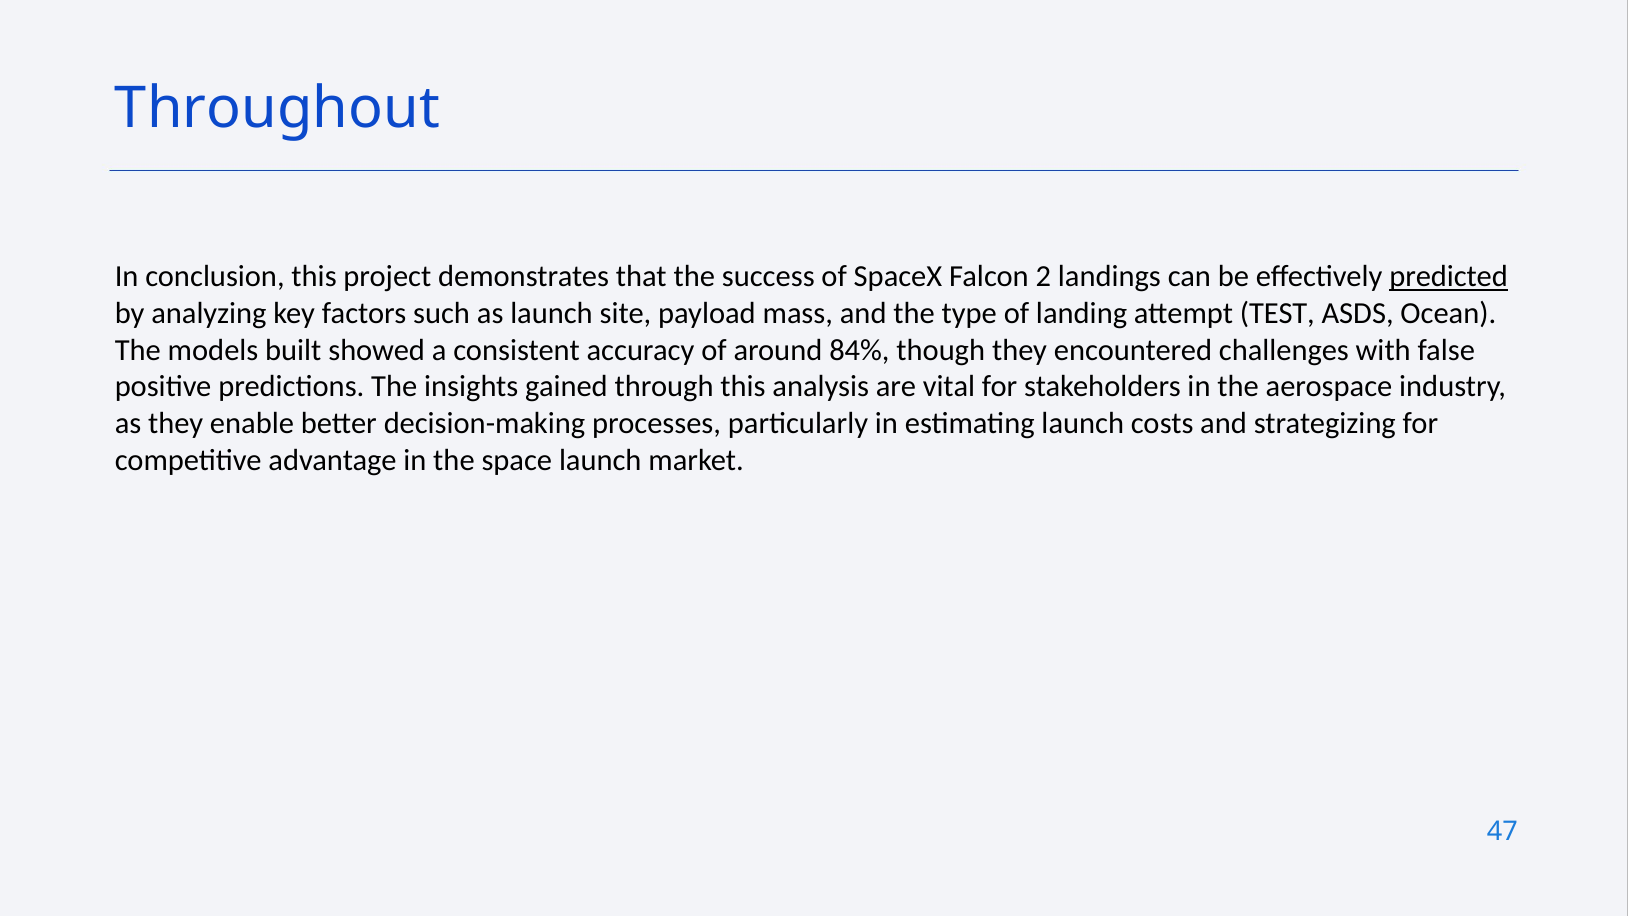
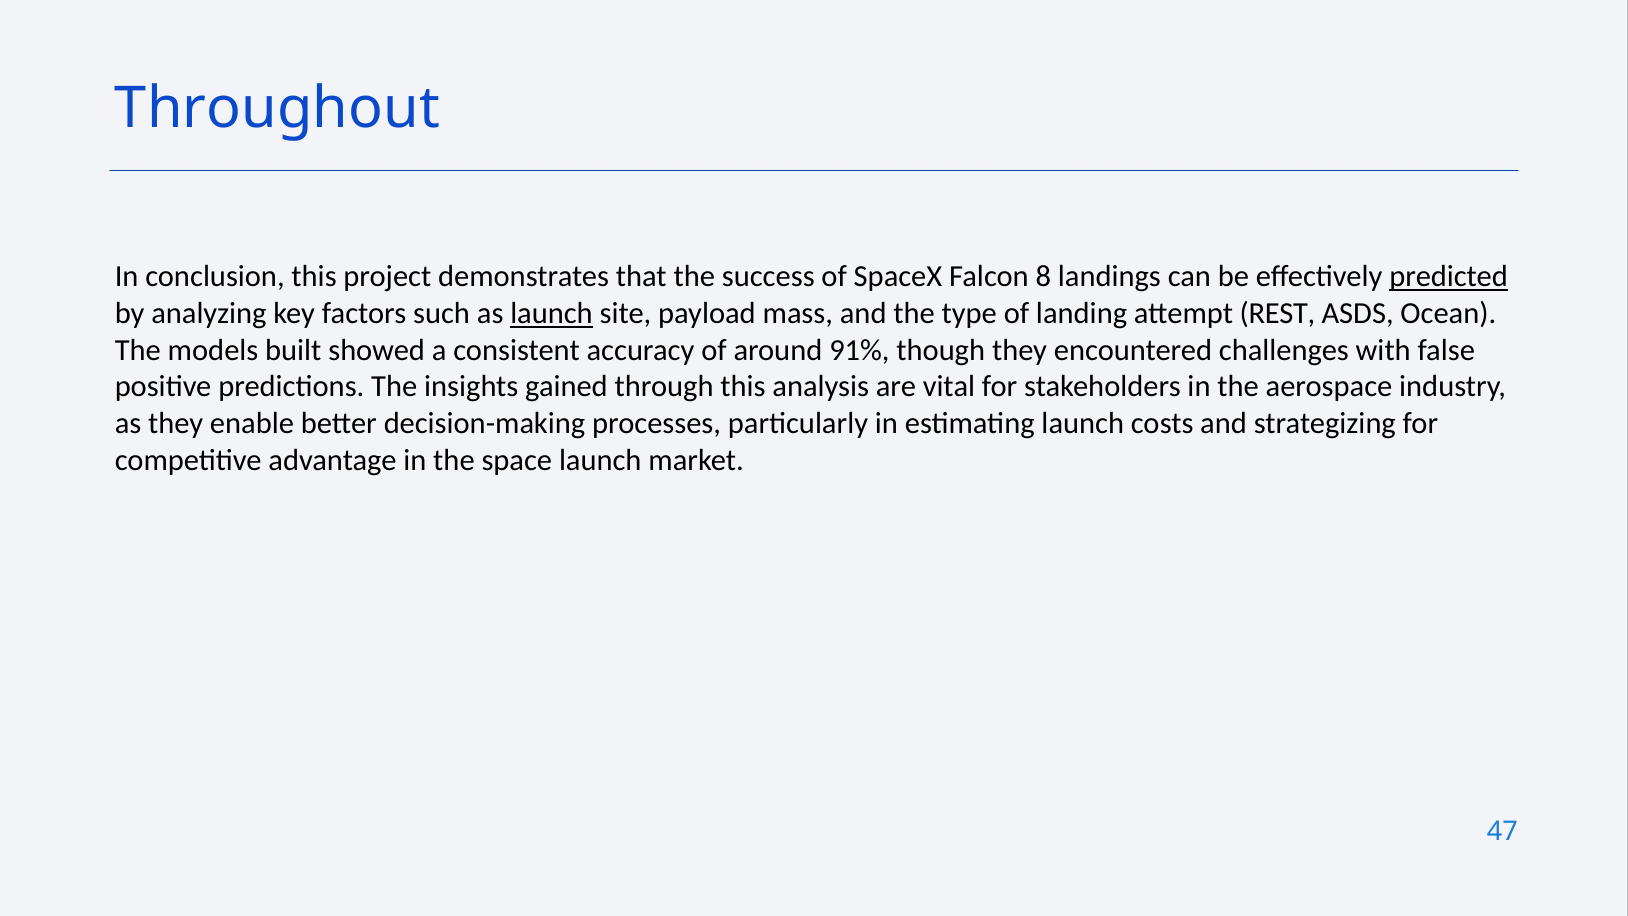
2: 2 -> 8 (1043, 277)
launch underline: none -> present (551, 313)
TEST: TEST -> REST (1277, 313)
84%: 84% -> 91% (859, 350)
